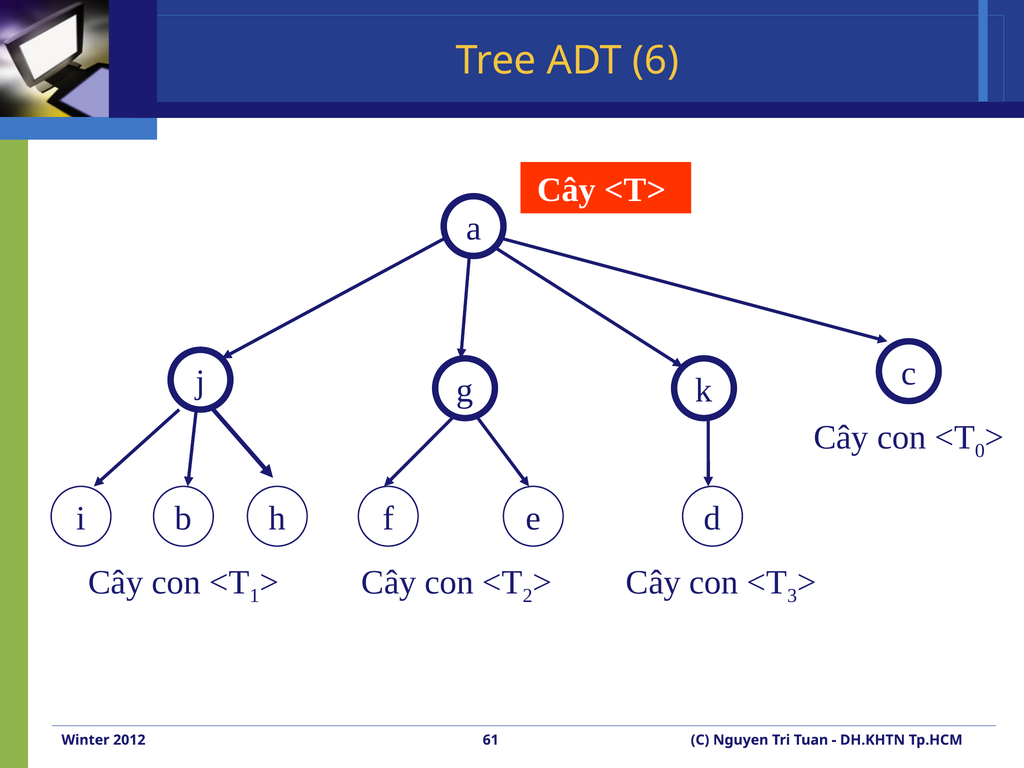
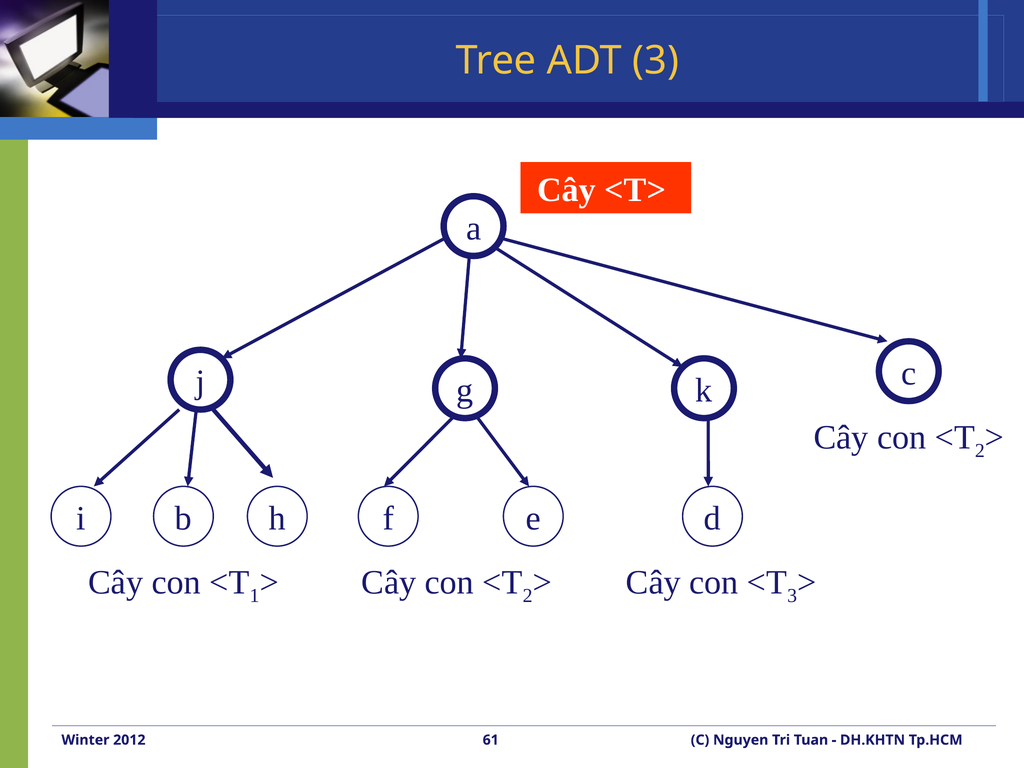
ADT 6: 6 -> 3 (656, 60)
0: 0 -> 2 (980, 451)
